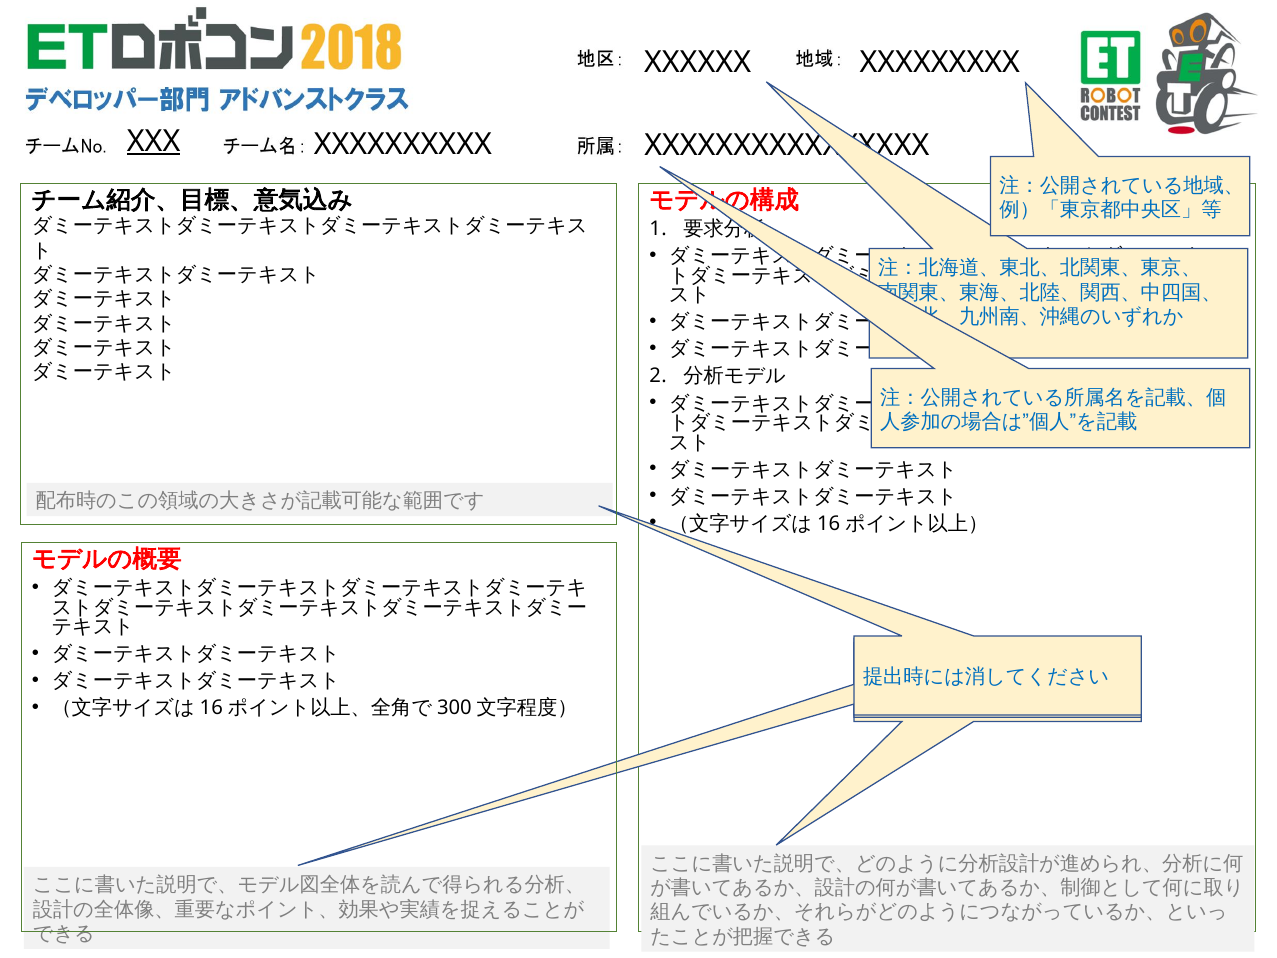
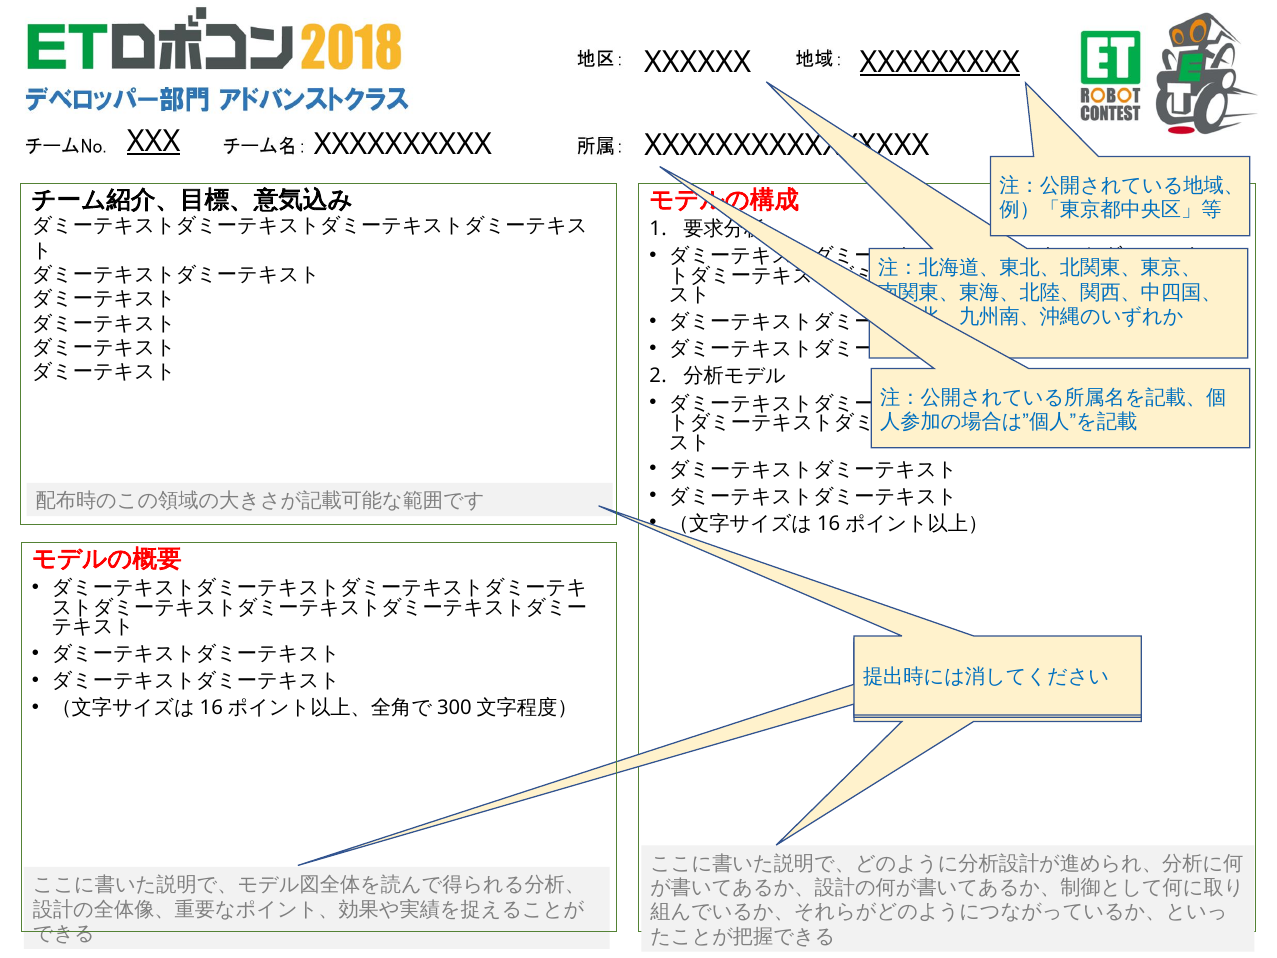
XXXXXXXXX underline: none -> present (940, 62)
